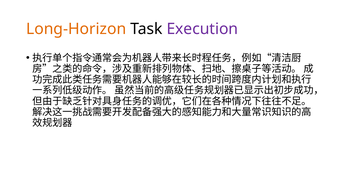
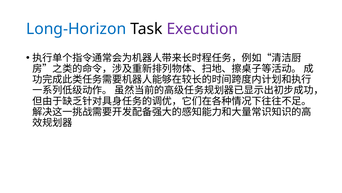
Long-Horizon colour: orange -> blue (76, 29)
